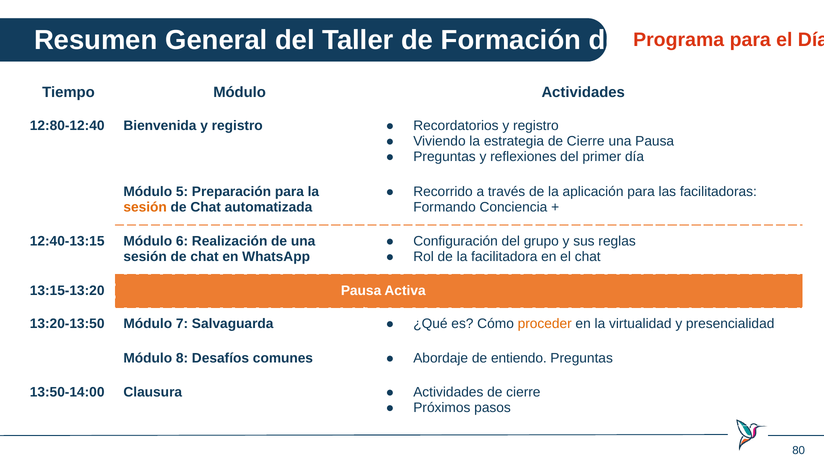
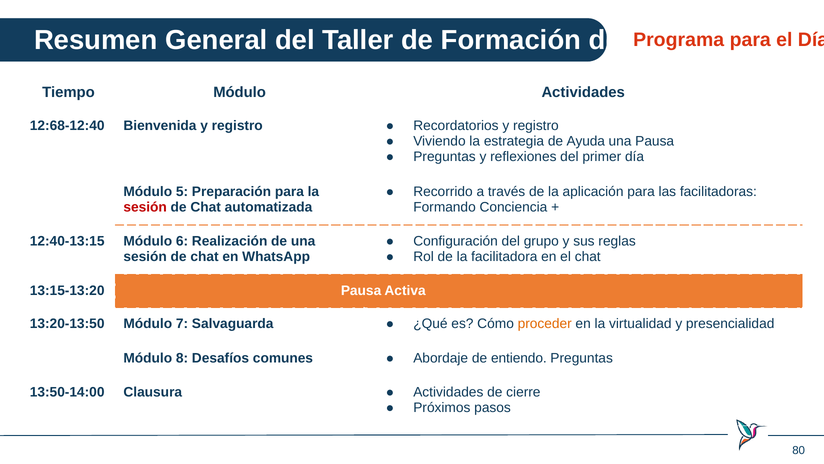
12:80-12:40: 12:80-12:40 -> 12:68-12:40 (67, 126)
estrategia de Cierre: Cierre -> Ayuda (586, 141)
sesión colour: orange -> red (145, 207)
